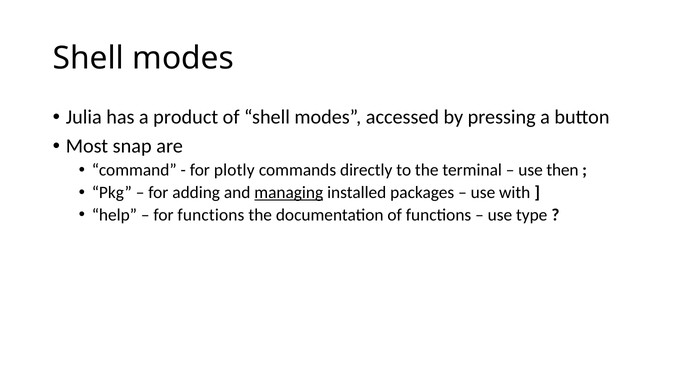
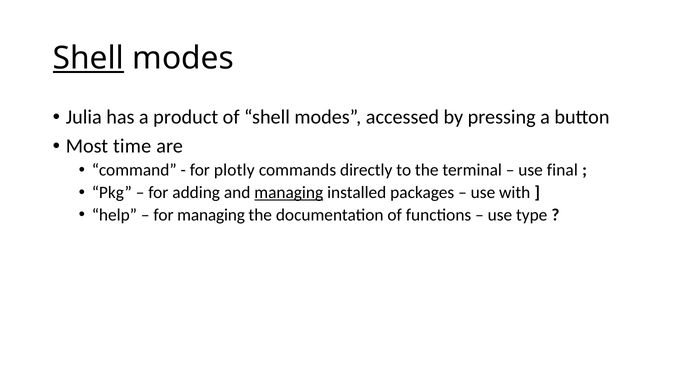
Shell underline: none -> present (88, 58)
snap: snap -> time (132, 146)
then: then -> final (562, 170)
for functions: functions -> managing (211, 215)
